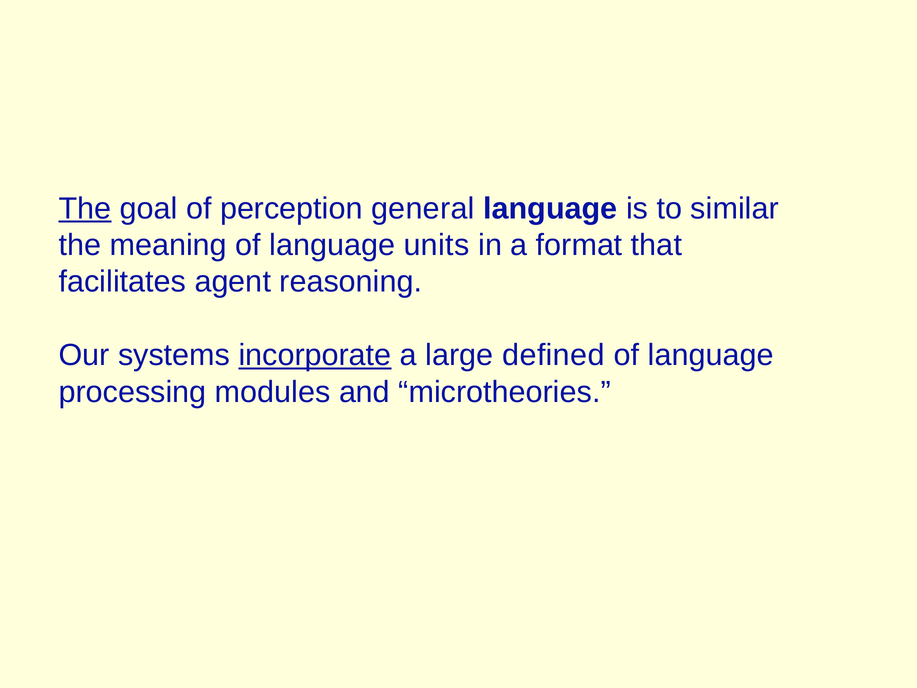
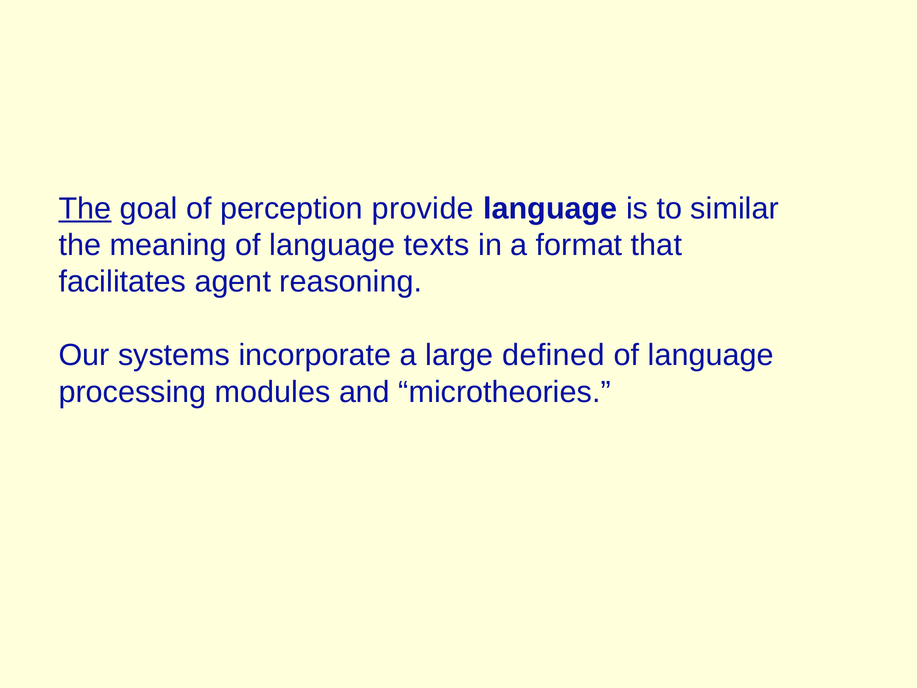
general: general -> provide (423, 208)
units: units -> texts (437, 245)
incorporate underline: present -> none (315, 355)
